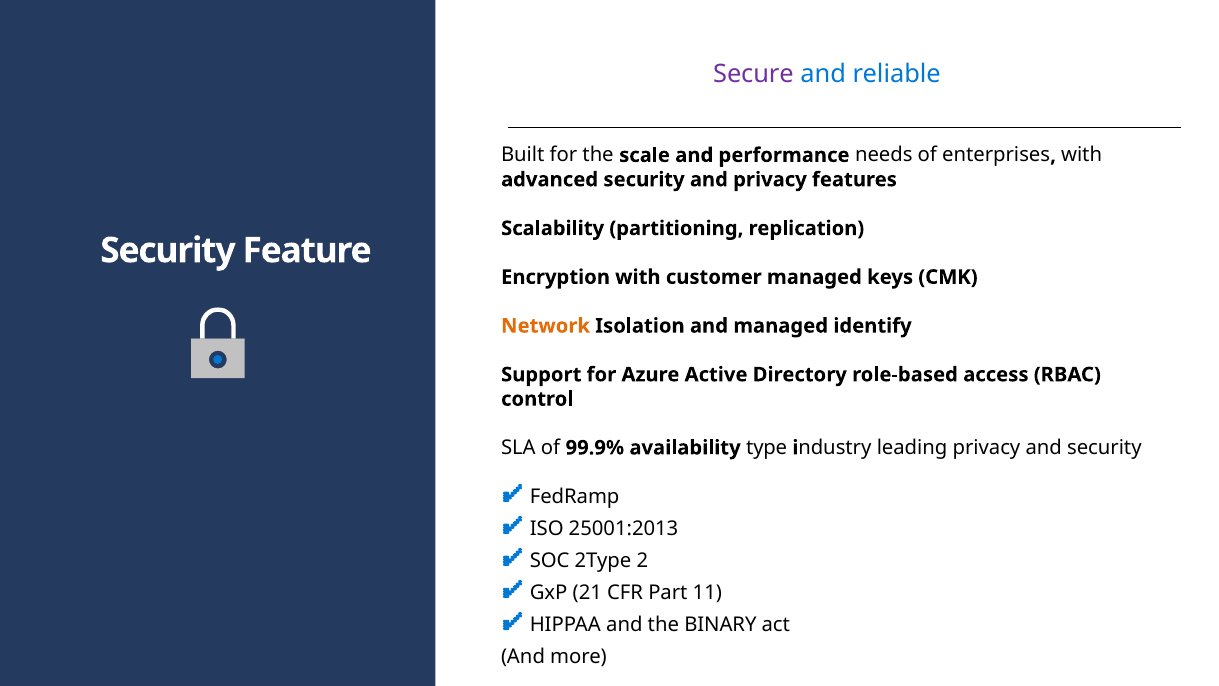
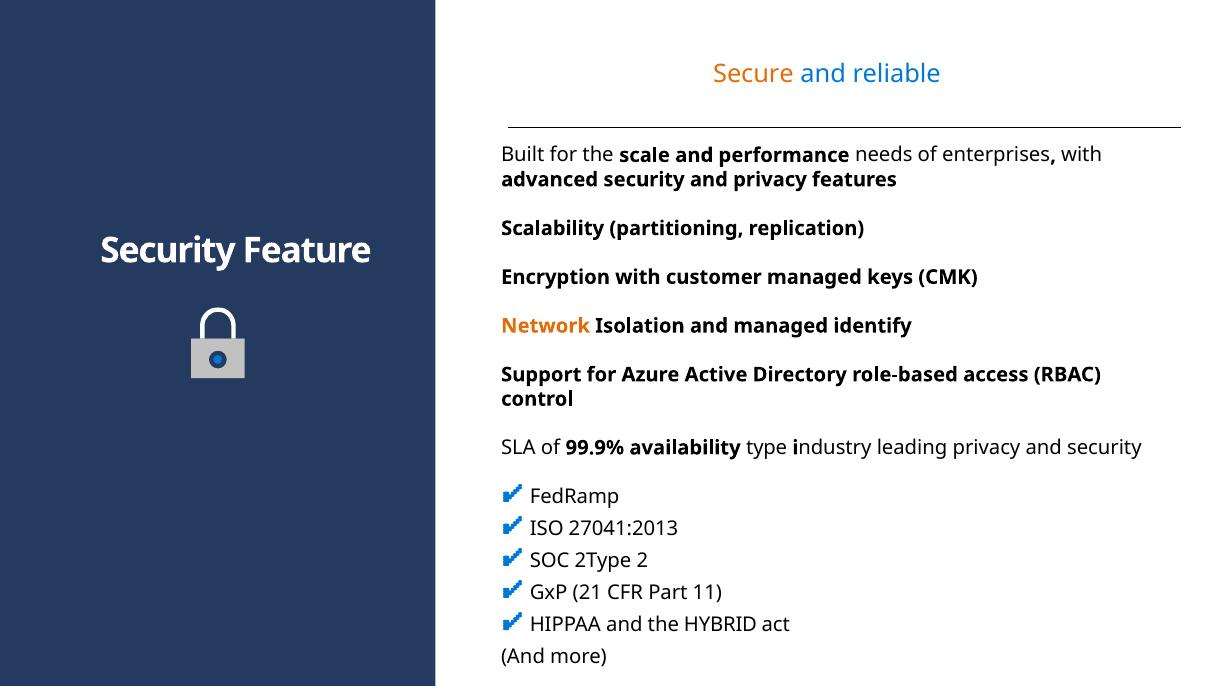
Secure colour: purple -> orange (753, 74)
25001:2013: 25001:2013 -> 27041:2013 (624, 528)
BINARY: BINARY -> HYBRID (720, 624)
